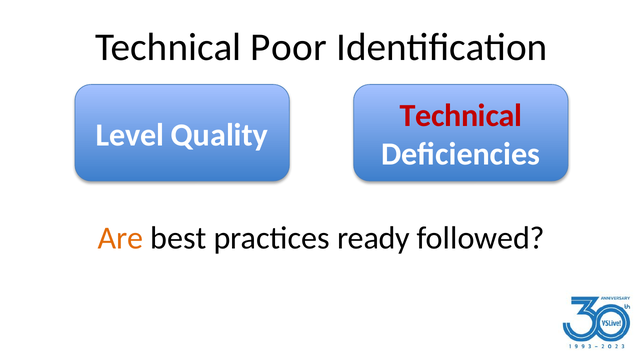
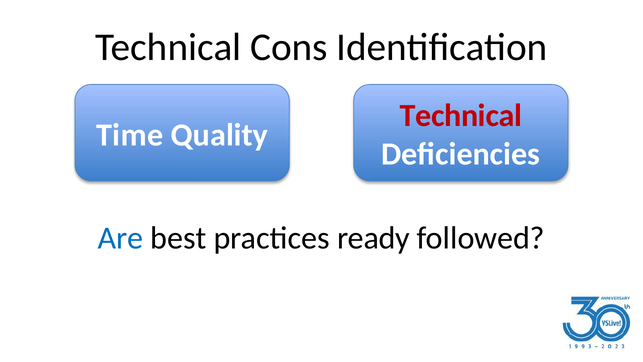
Poor: Poor -> Cons (289, 47)
Level: Level -> Time (130, 135)
Are colour: orange -> blue (121, 238)
